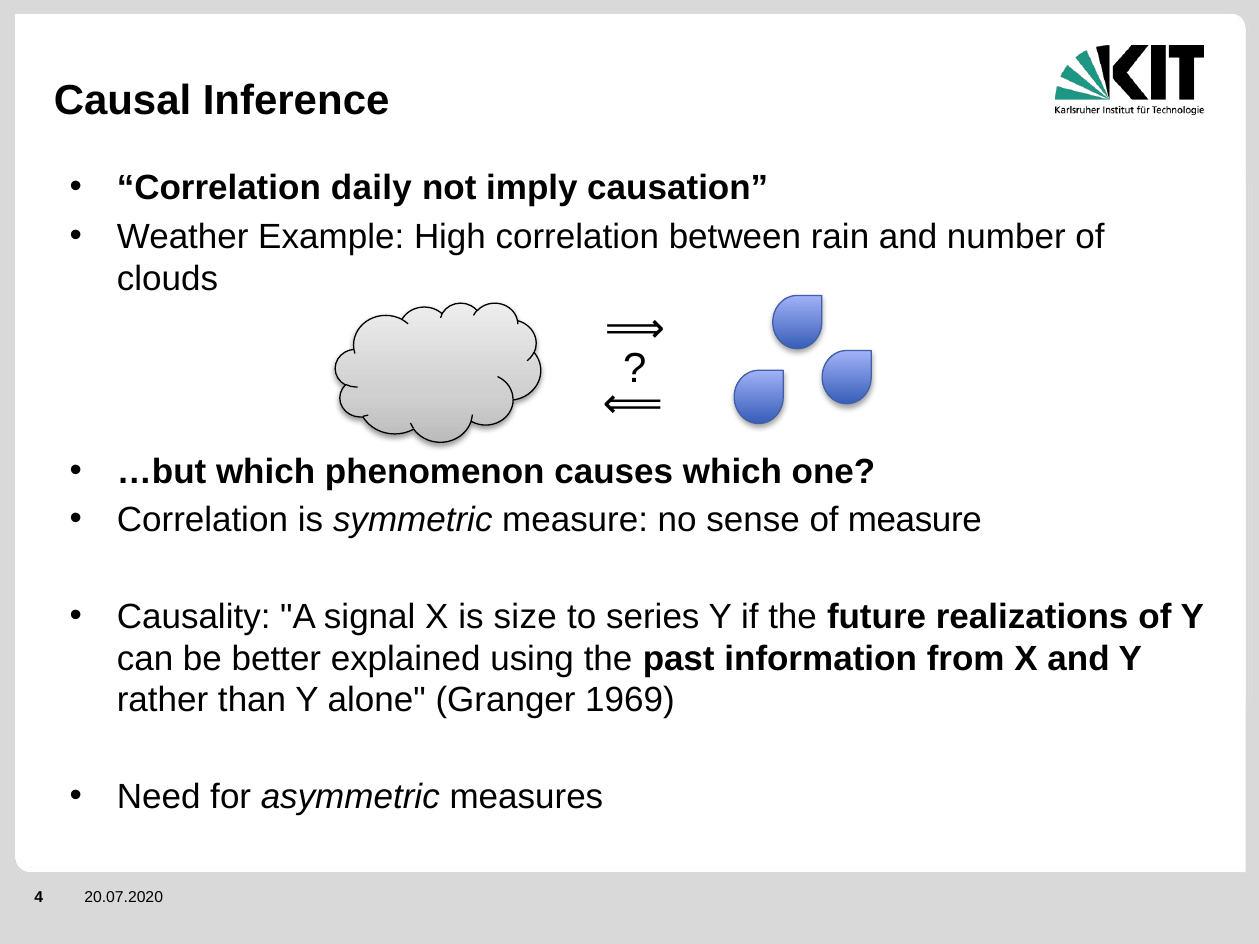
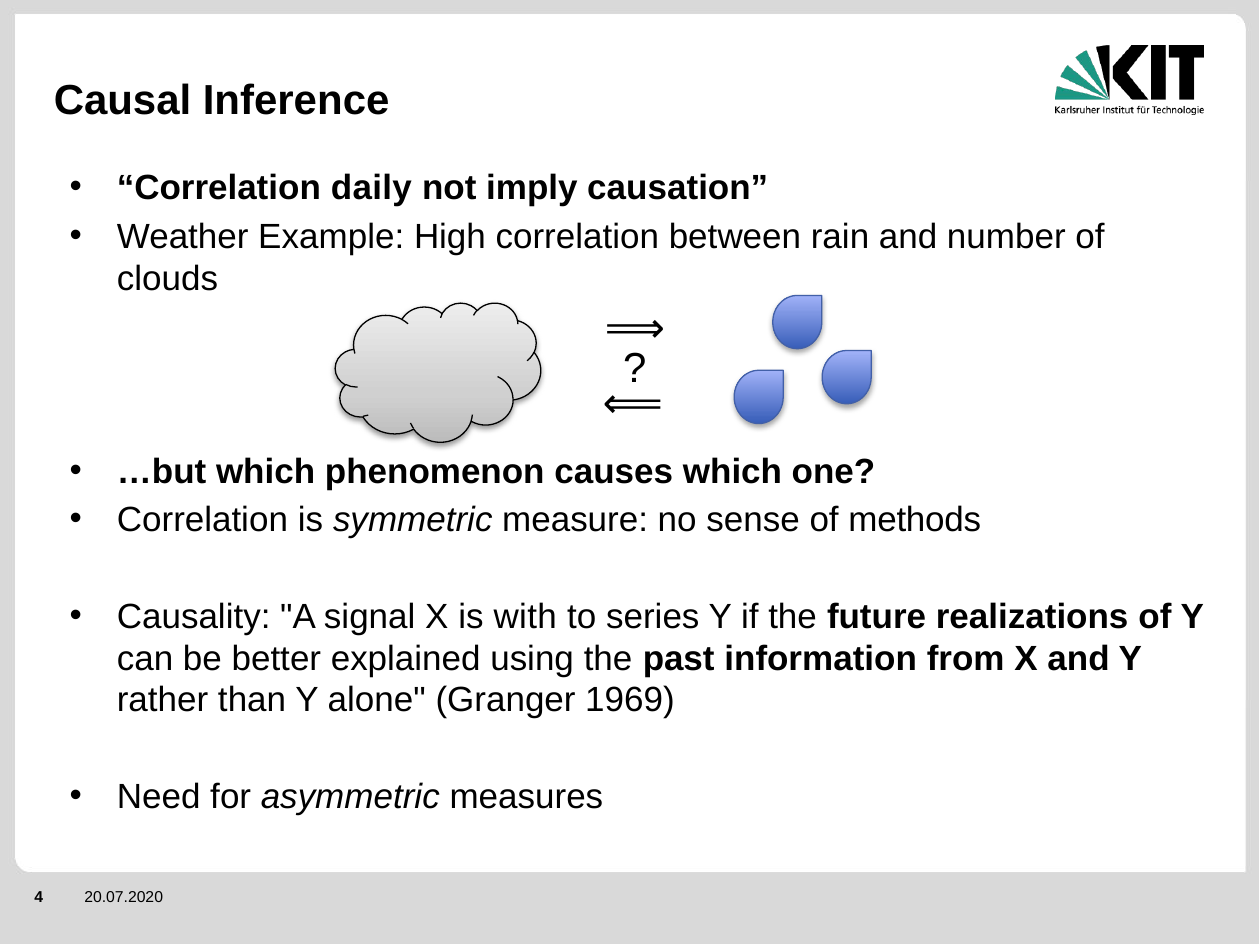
of measure: measure -> methods (915, 520)
size: size -> with (525, 617)
